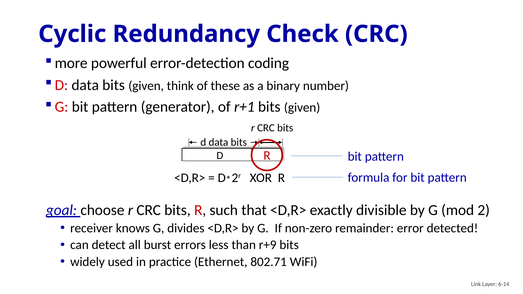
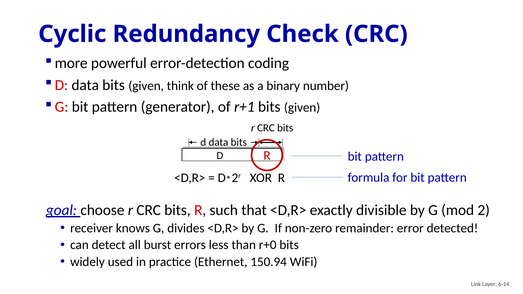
r+9: r+9 -> r+0 (268, 245)
802.71: 802.71 -> 150.94 (269, 262)
